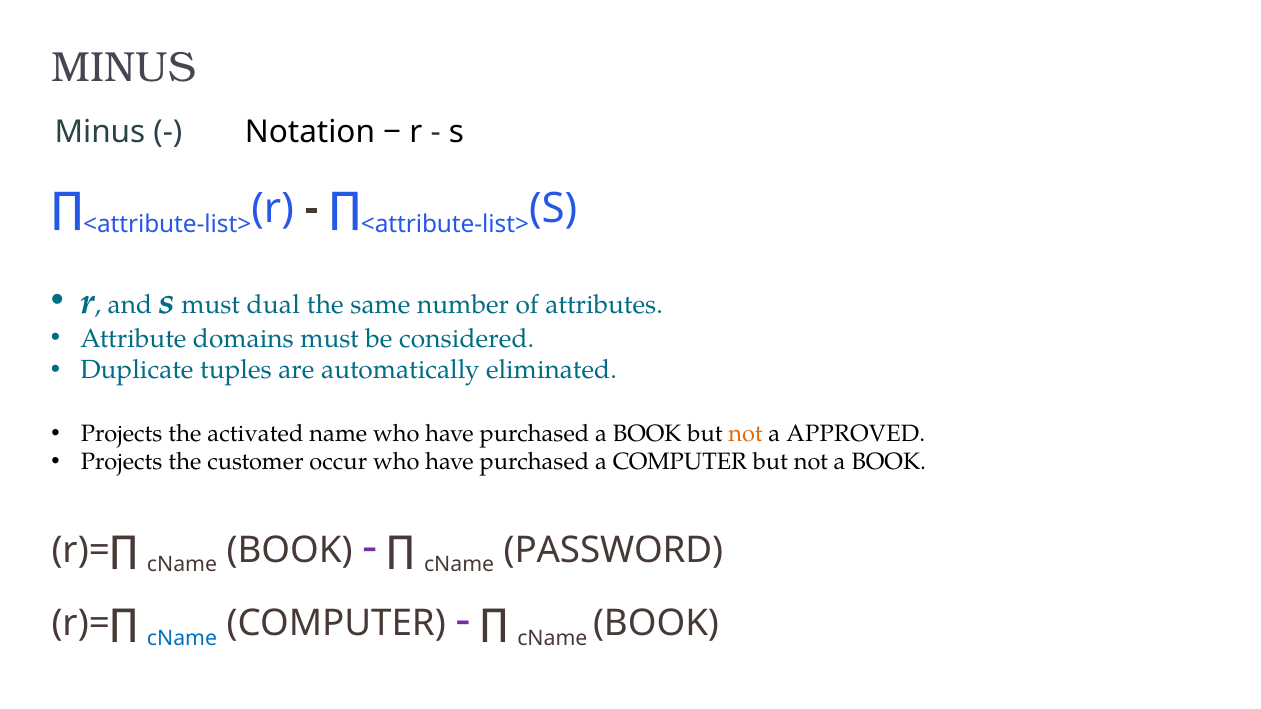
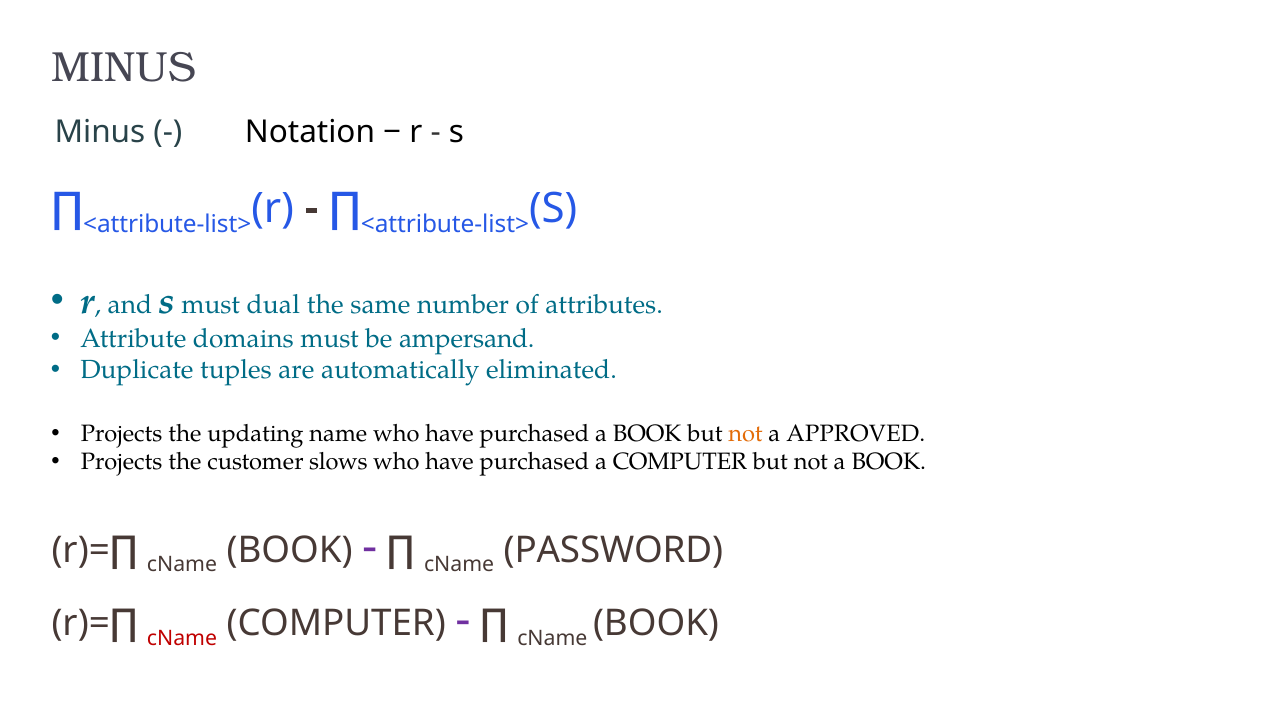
considered: considered -> ampersand (467, 339)
activated: activated -> updating (255, 434)
occur: occur -> slows (338, 462)
cName colour: blue -> red (182, 638)
